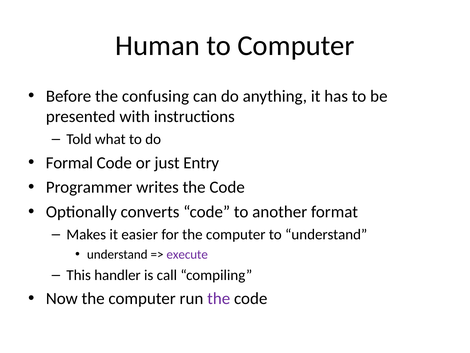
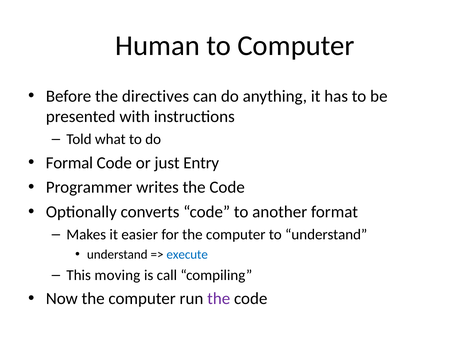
confusing: confusing -> directives (156, 96)
execute colour: purple -> blue (187, 254)
handler: handler -> moving (117, 275)
